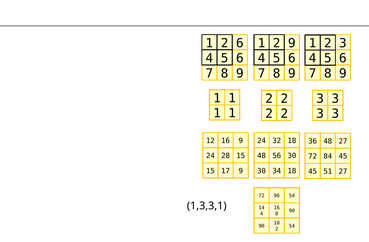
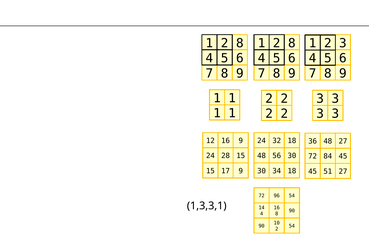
6: 6 -> 8 (240, 43)
9: 9 -> 8 (292, 43)
